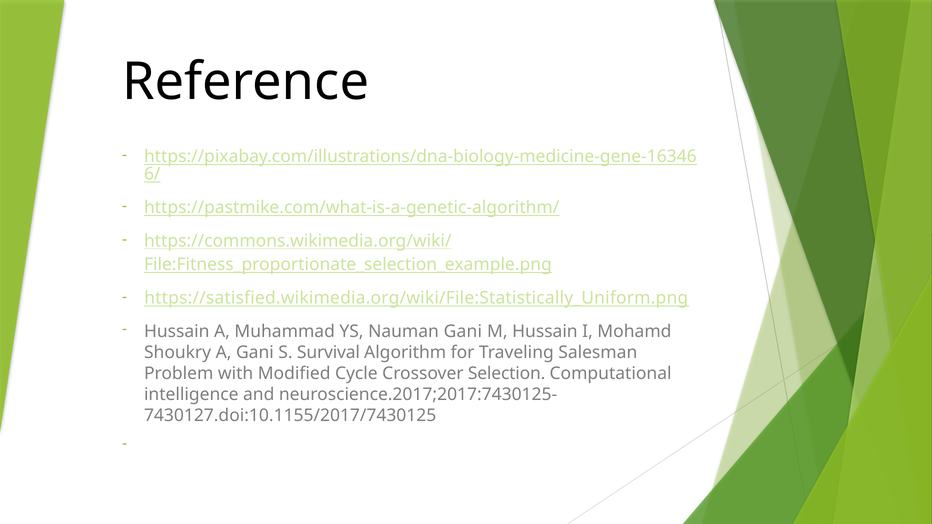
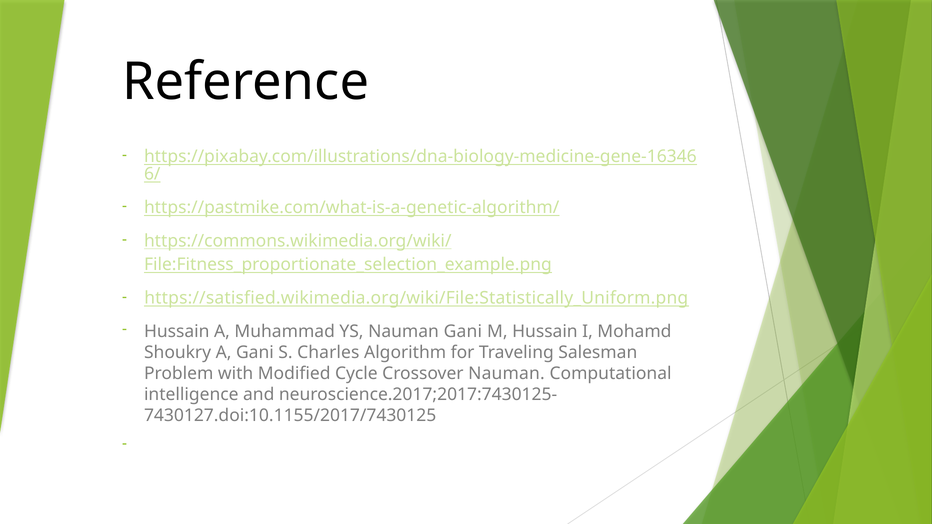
Survival: Survival -> Charles (328, 353)
Crossover Selection: Selection -> Nauman (506, 374)
